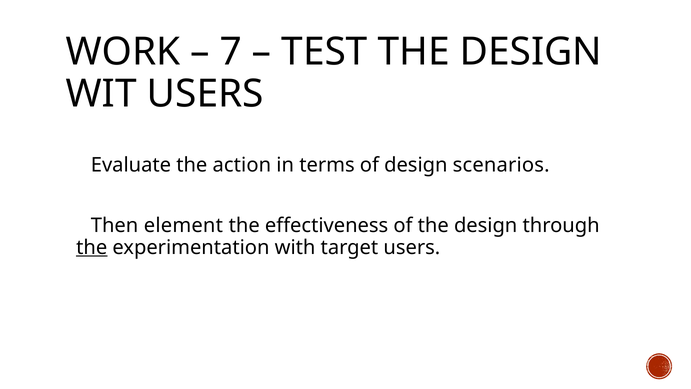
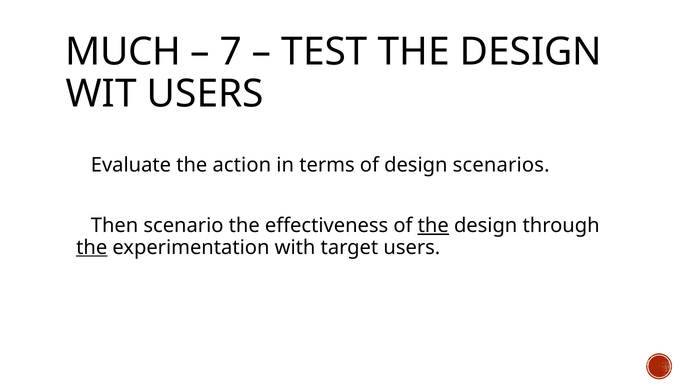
WORK: WORK -> MUCH (123, 52)
element: element -> scenario (183, 225)
the underline: none -> present (433, 225)
